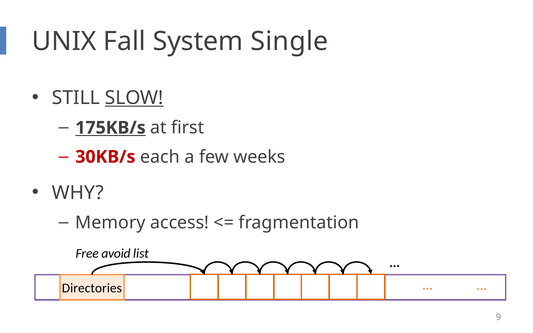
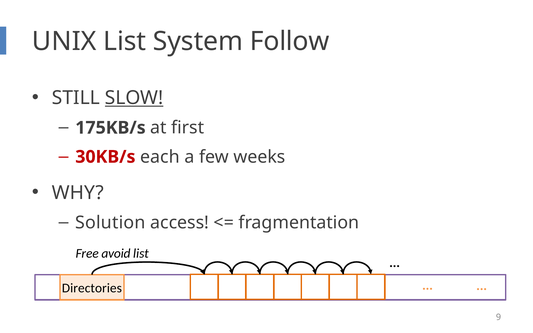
UNIX Fall: Fall -> List (125, 41)
Single: Single -> Follow (290, 41)
175KB/s underline: present -> none (110, 128)
Memory: Memory -> Solution (110, 223)
